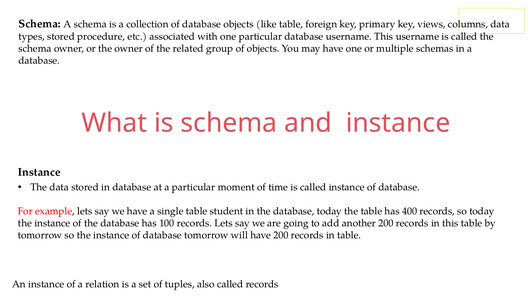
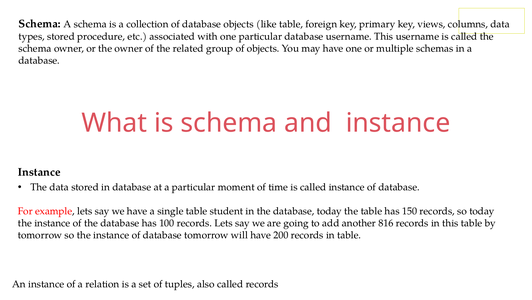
400: 400 -> 150 (410, 211)
another 200: 200 -> 816 (386, 223)
